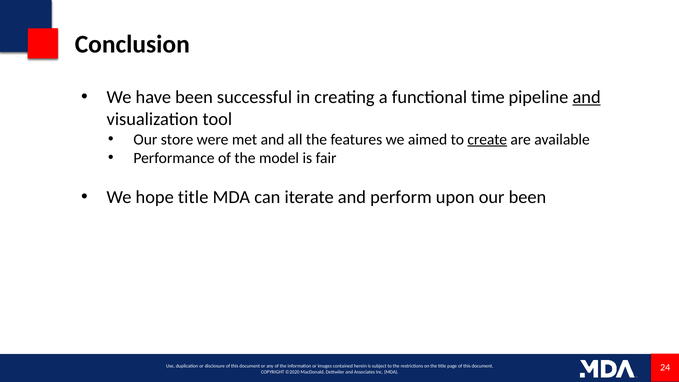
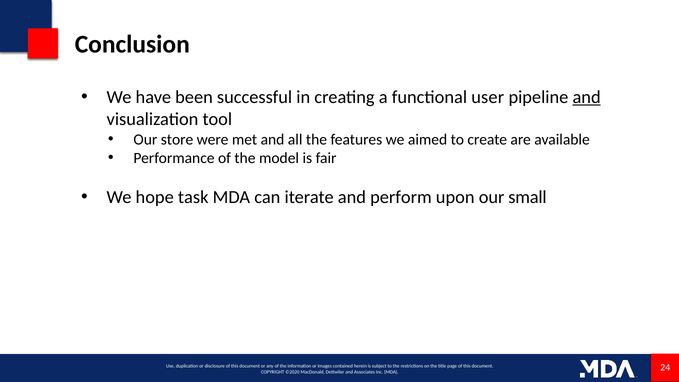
time: time -> user (488, 97)
create underline: present -> none (487, 139)
hope title: title -> task (193, 197)
our been: been -> small (527, 197)
